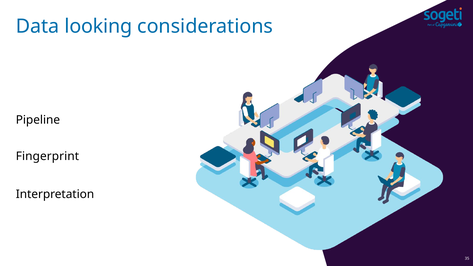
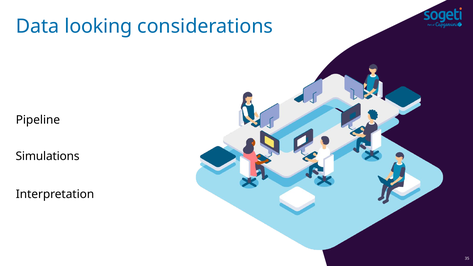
Fingerprint: Fingerprint -> Simulations (48, 156)
